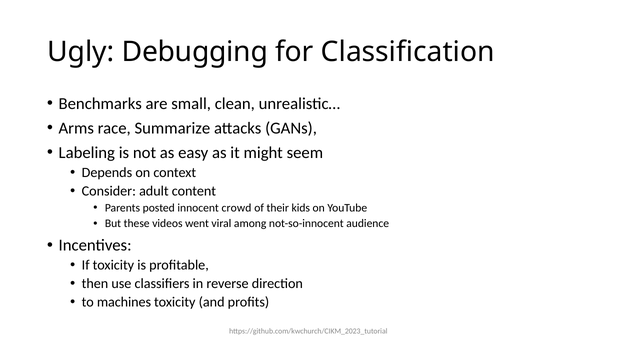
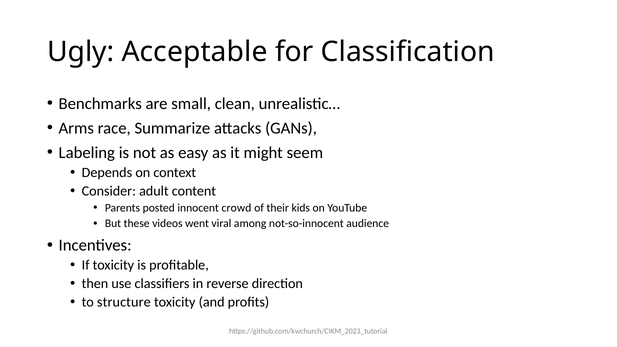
Debugging: Debugging -> Acceptable (195, 52)
machines: machines -> structure (124, 302)
